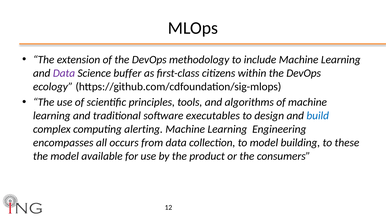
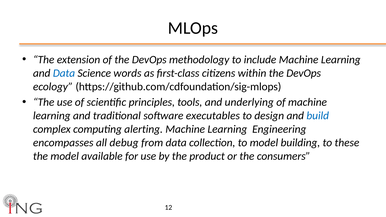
Data colour: purple -> blue (64, 73)
buffer: buffer -> words (127, 73)
algorithms: algorithms -> underlying (249, 102)
occurs: occurs -> debug (124, 143)
